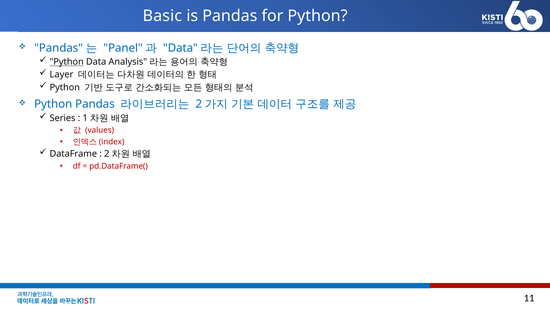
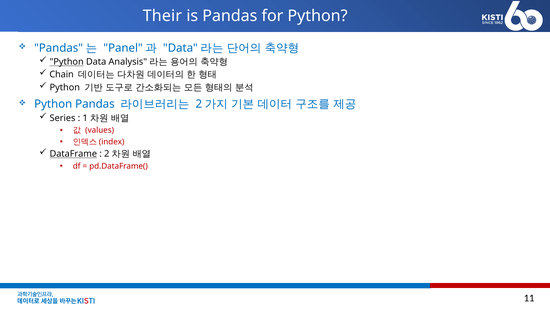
Basic: Basic -> Their (162, 16)
Layer: Layer -> Chain (62, 75)
DataFrame underline: none -> present (73, 154)
